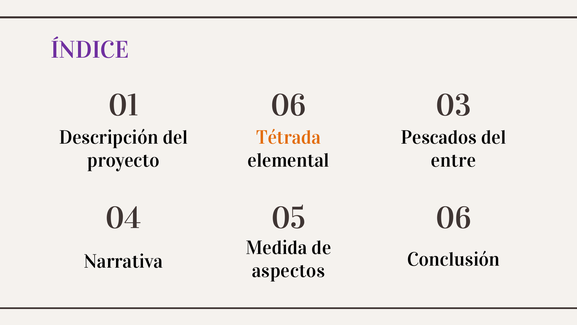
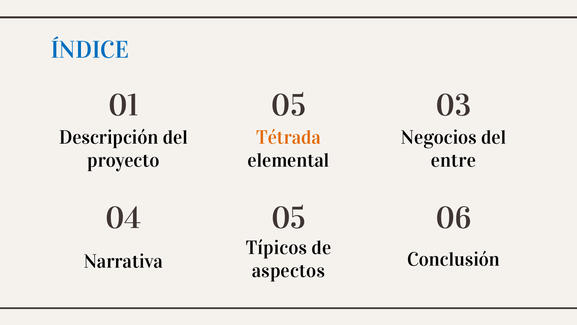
ÍNDICE colour: purple -> blue (90, 50)
01 06: 06 -> 05 (288, 105)
Pescados: Pescados -> Negocios (439, 137)
Medida: Medida -> Típicos (276, 247)
